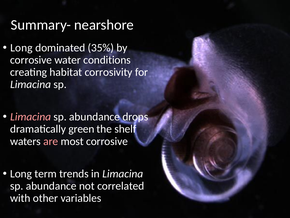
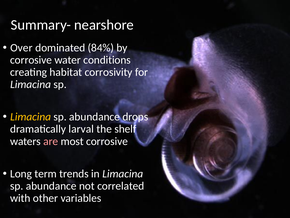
Long: Long -> Over (21, 48)
35%: 35% -> 84% (101, 48)
Limacina colour: pink -> yellow (31, 117)
green: green -> larval (81, 129)
